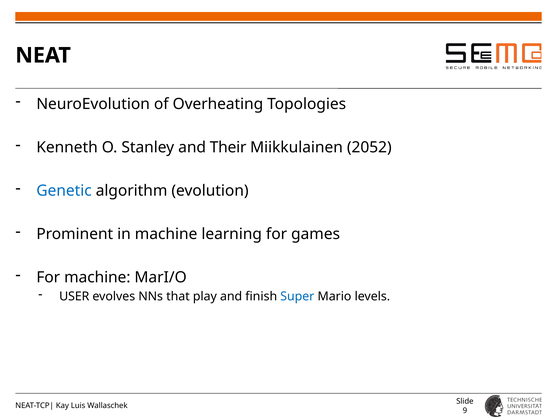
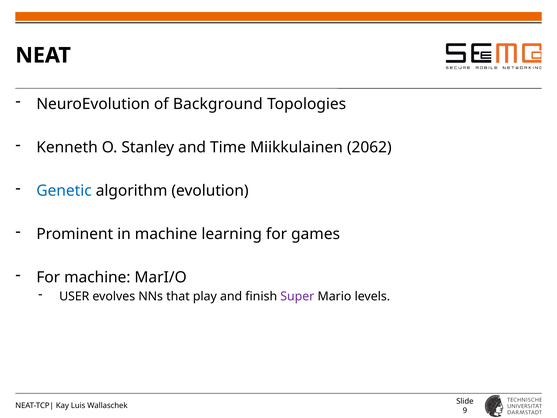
Overheating: Overheating -> Background (218, 104)
Their: Their -> Time (228, 147)
2052: 2052 -> 2062 (369, 147)
Super colour: blue -> purple (297, 296)
